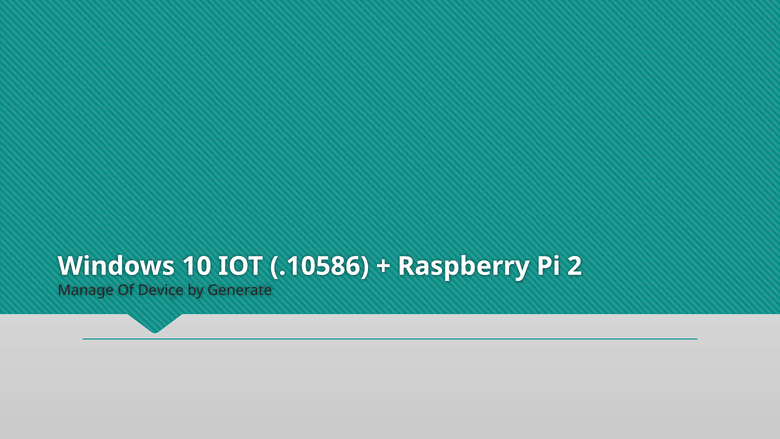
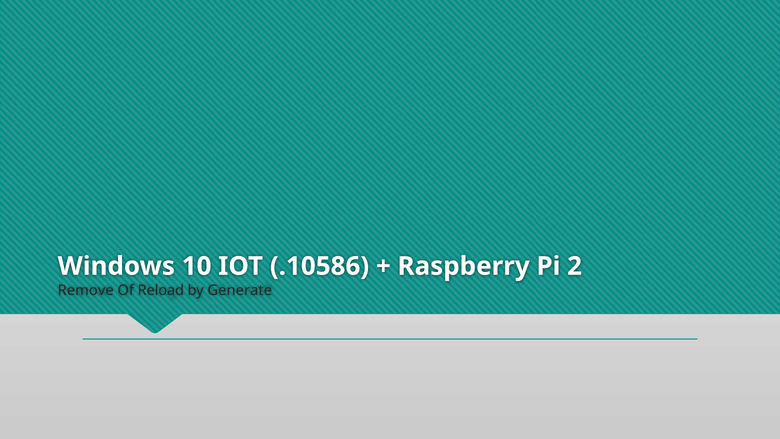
Manage: Manage -> Remove (86, 290)
Device: Device -> Reload (161, 290)
